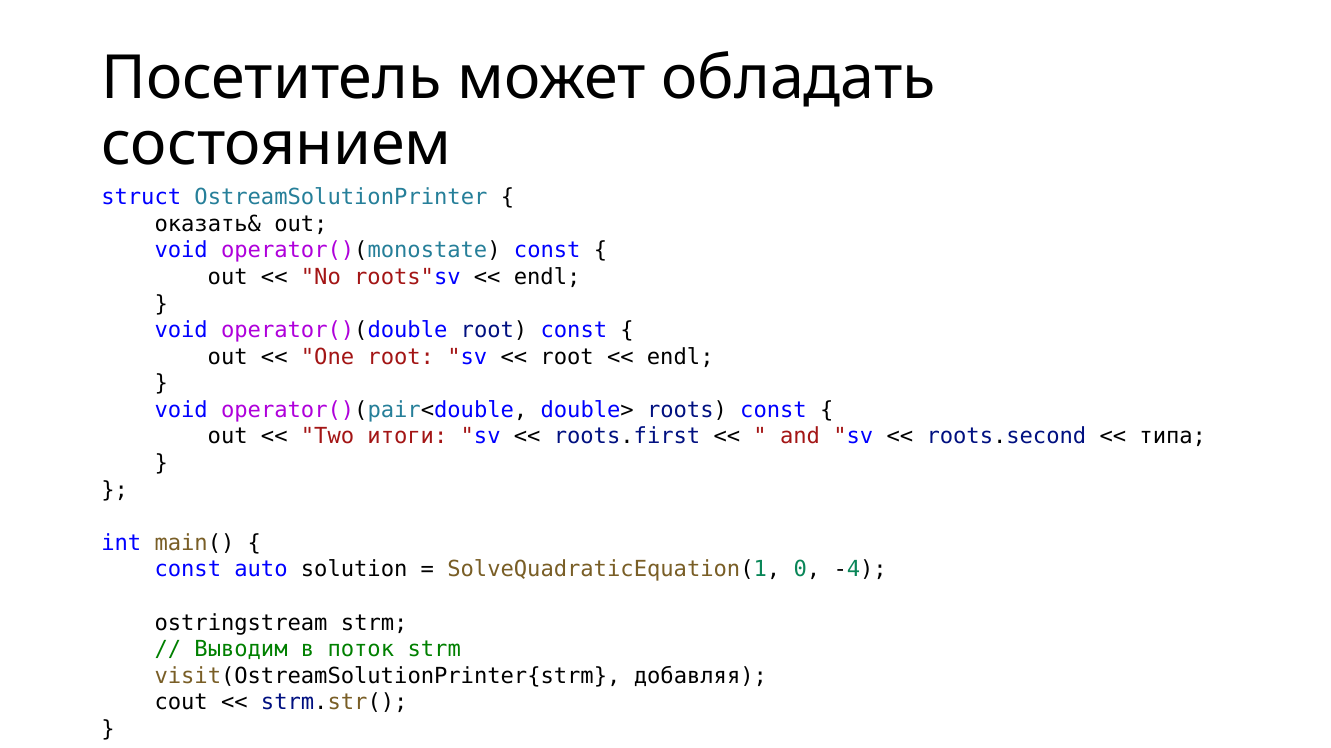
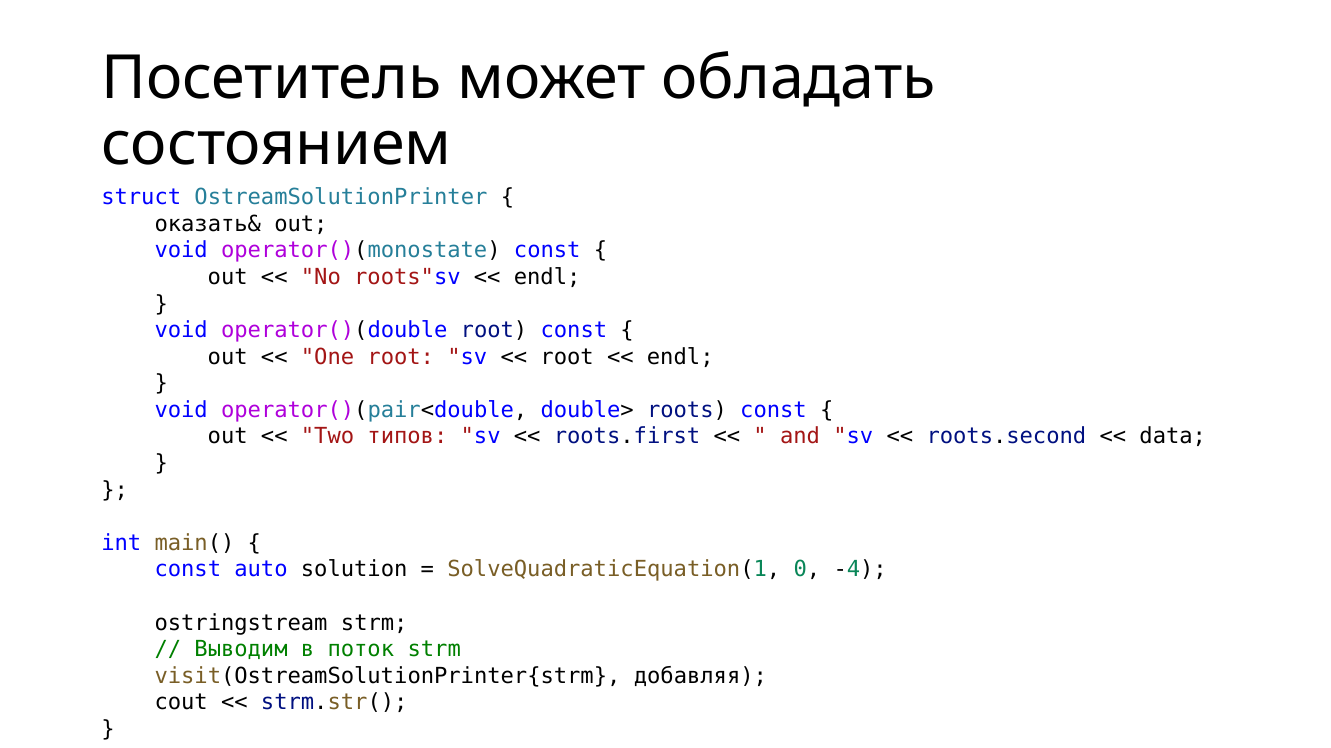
итоги: итоги -> типов (407, 437)
типа: типа -> data (1173, 437)
